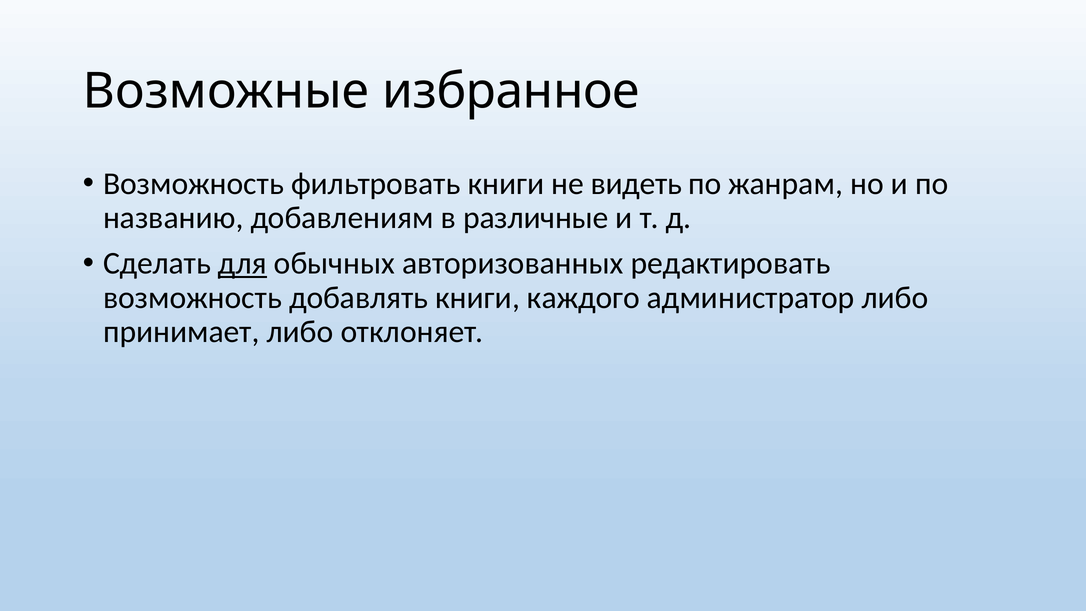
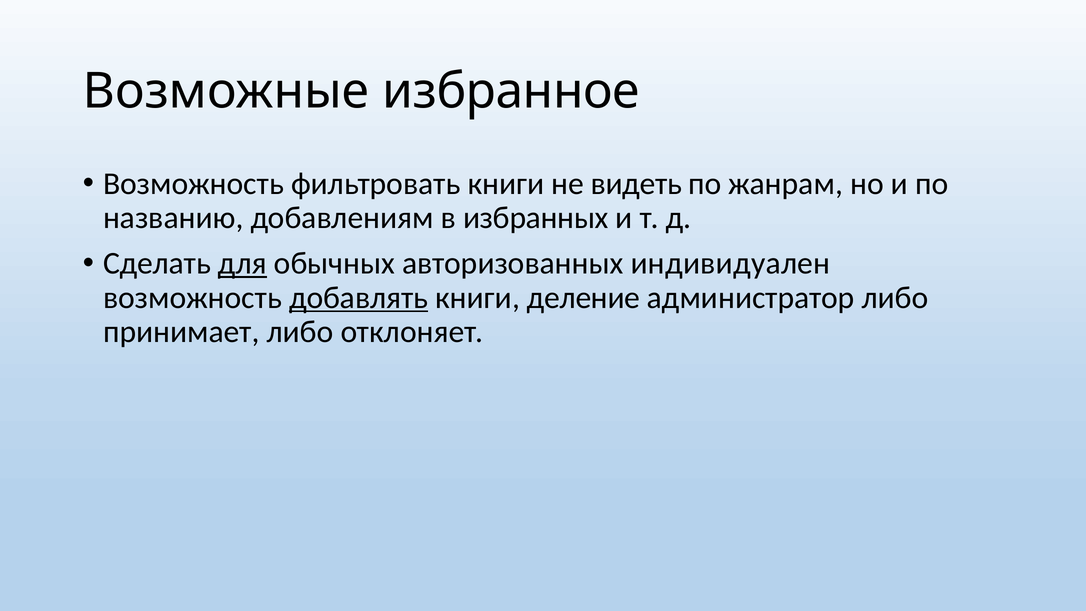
различные: различные -> избранных (536, 218)
редактировать: редактировать -> индивидуален (730, 263)
добавлять underline: none -> present (359, 298)
каждого: каждого -> деление (583, 298)
